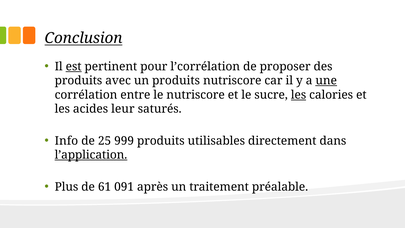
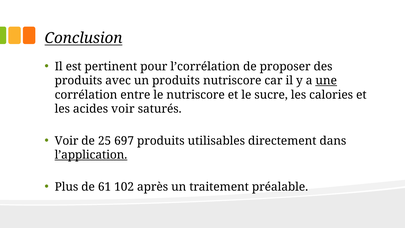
est underline: present -> none (74, 66)
les underline: present -> none (299, 95)
acides leur: leur -> voir (123, 109)
Info: Info -> Voir (67, 141)
999: 999 -> 697 (124, 141)
091: 091 -> 102 (124, 187)
